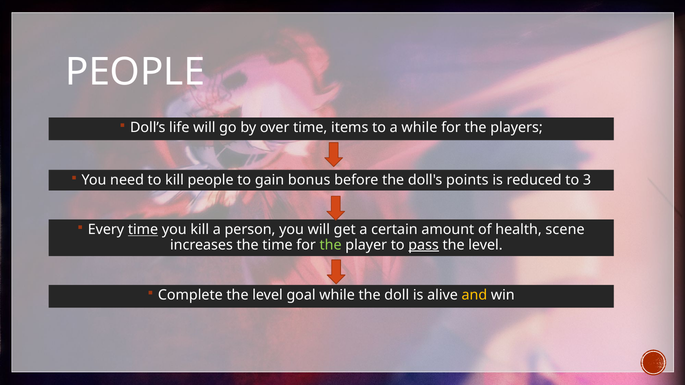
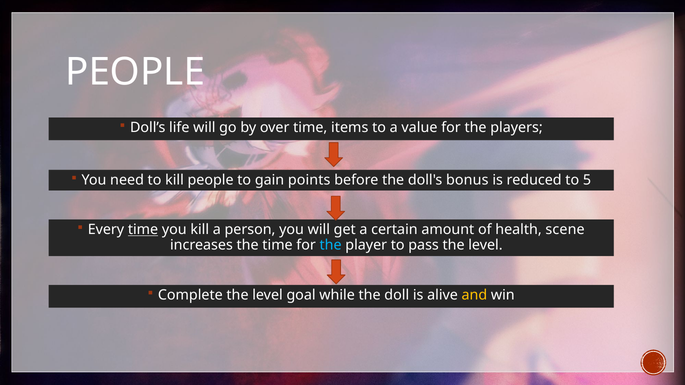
a while: while -> value (419, 128)
bonus: bonus -> points (309, 180)
points: points -> bonus (467, 180)
3: 3 -> 5 (587, 180)
the colour: light green -> light blue (331, 245)
pass underline: present -> none (424, 245)
